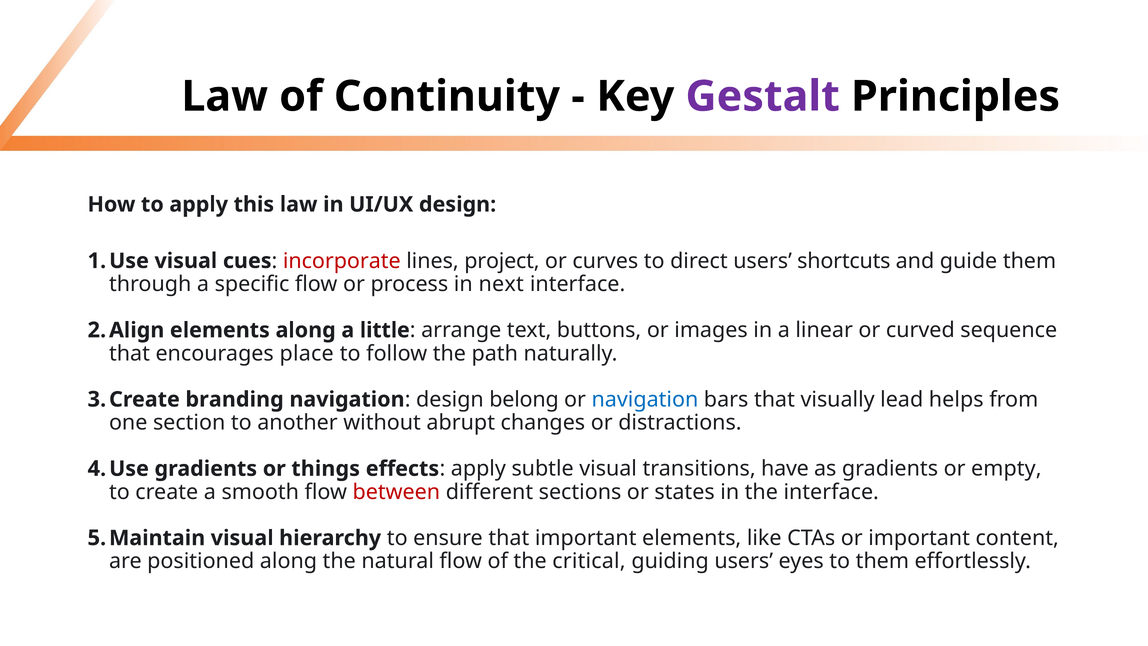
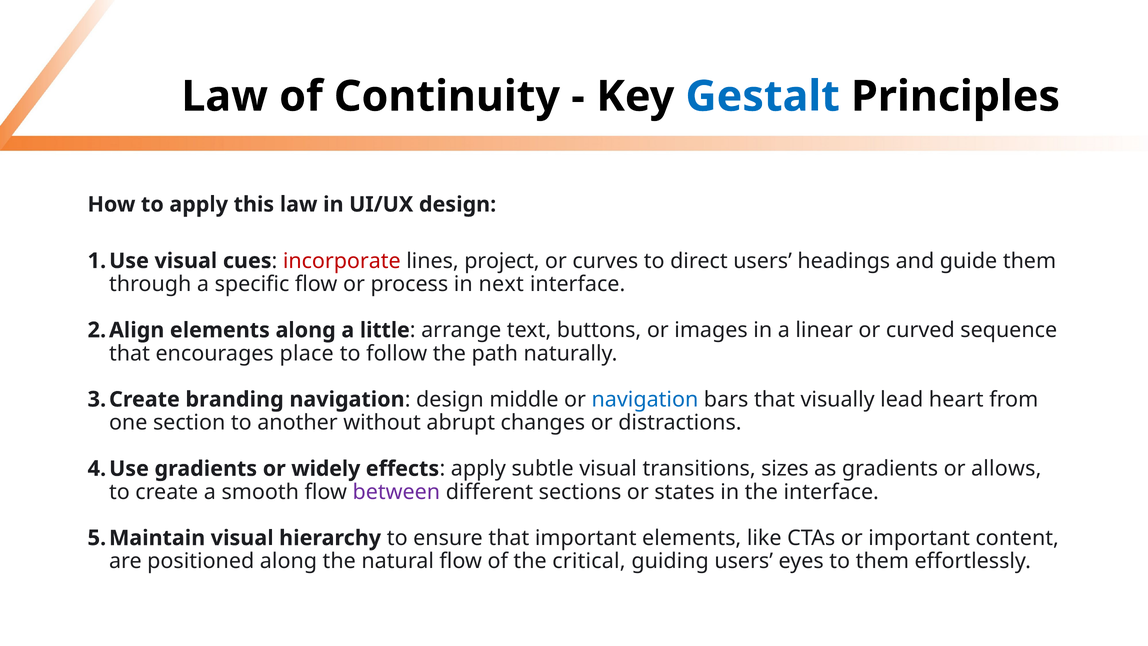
Gestalt colour: purple -> blue (763, 96)
shortcuts: shortcuts -> headings (844, 261)
belong: belong -> middle (524, 399)
helps: helps -> heart (956, 399)
things: things -> widely (326, 469)
have: have -> sizes (785, 469)
empty: empty -> allows (1006, 469)
between colour: red -> purple (396, 492)
